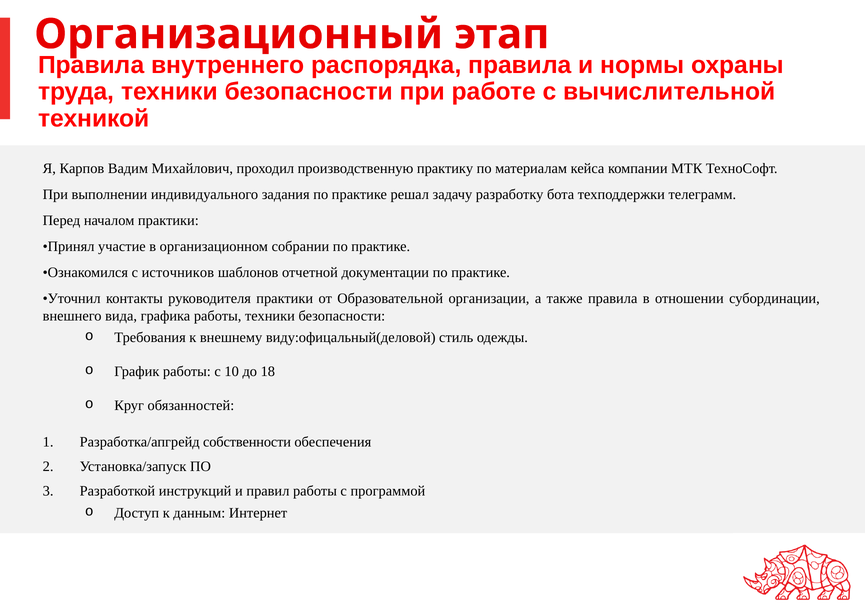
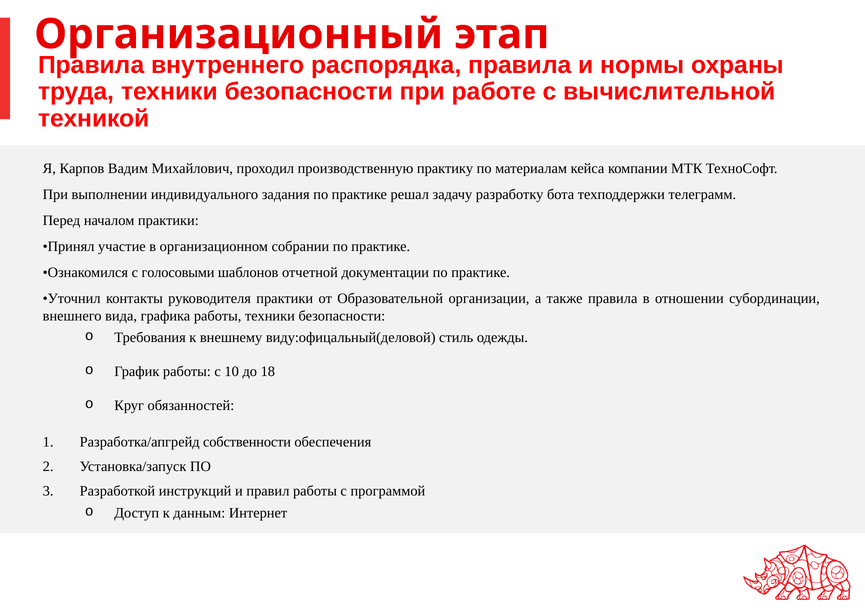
источников: источников -> голосовыми (178, 272)
